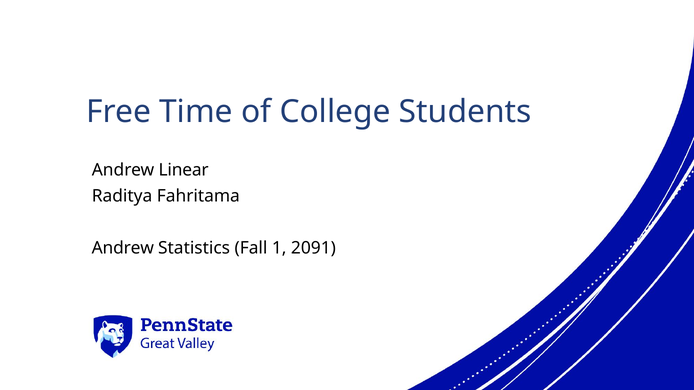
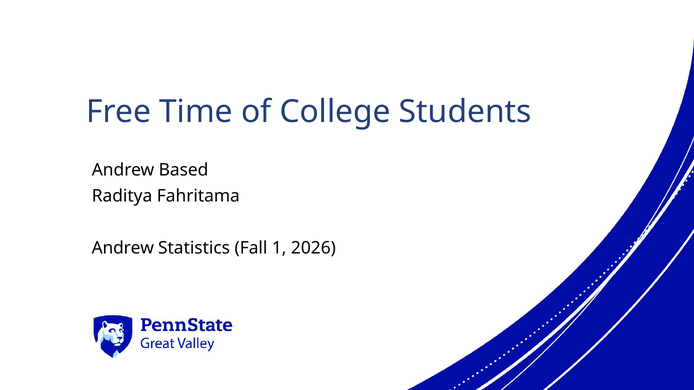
Linear: Linear -> Based (184, 170)
2091: 2091 -> 2026 (313, 248)
